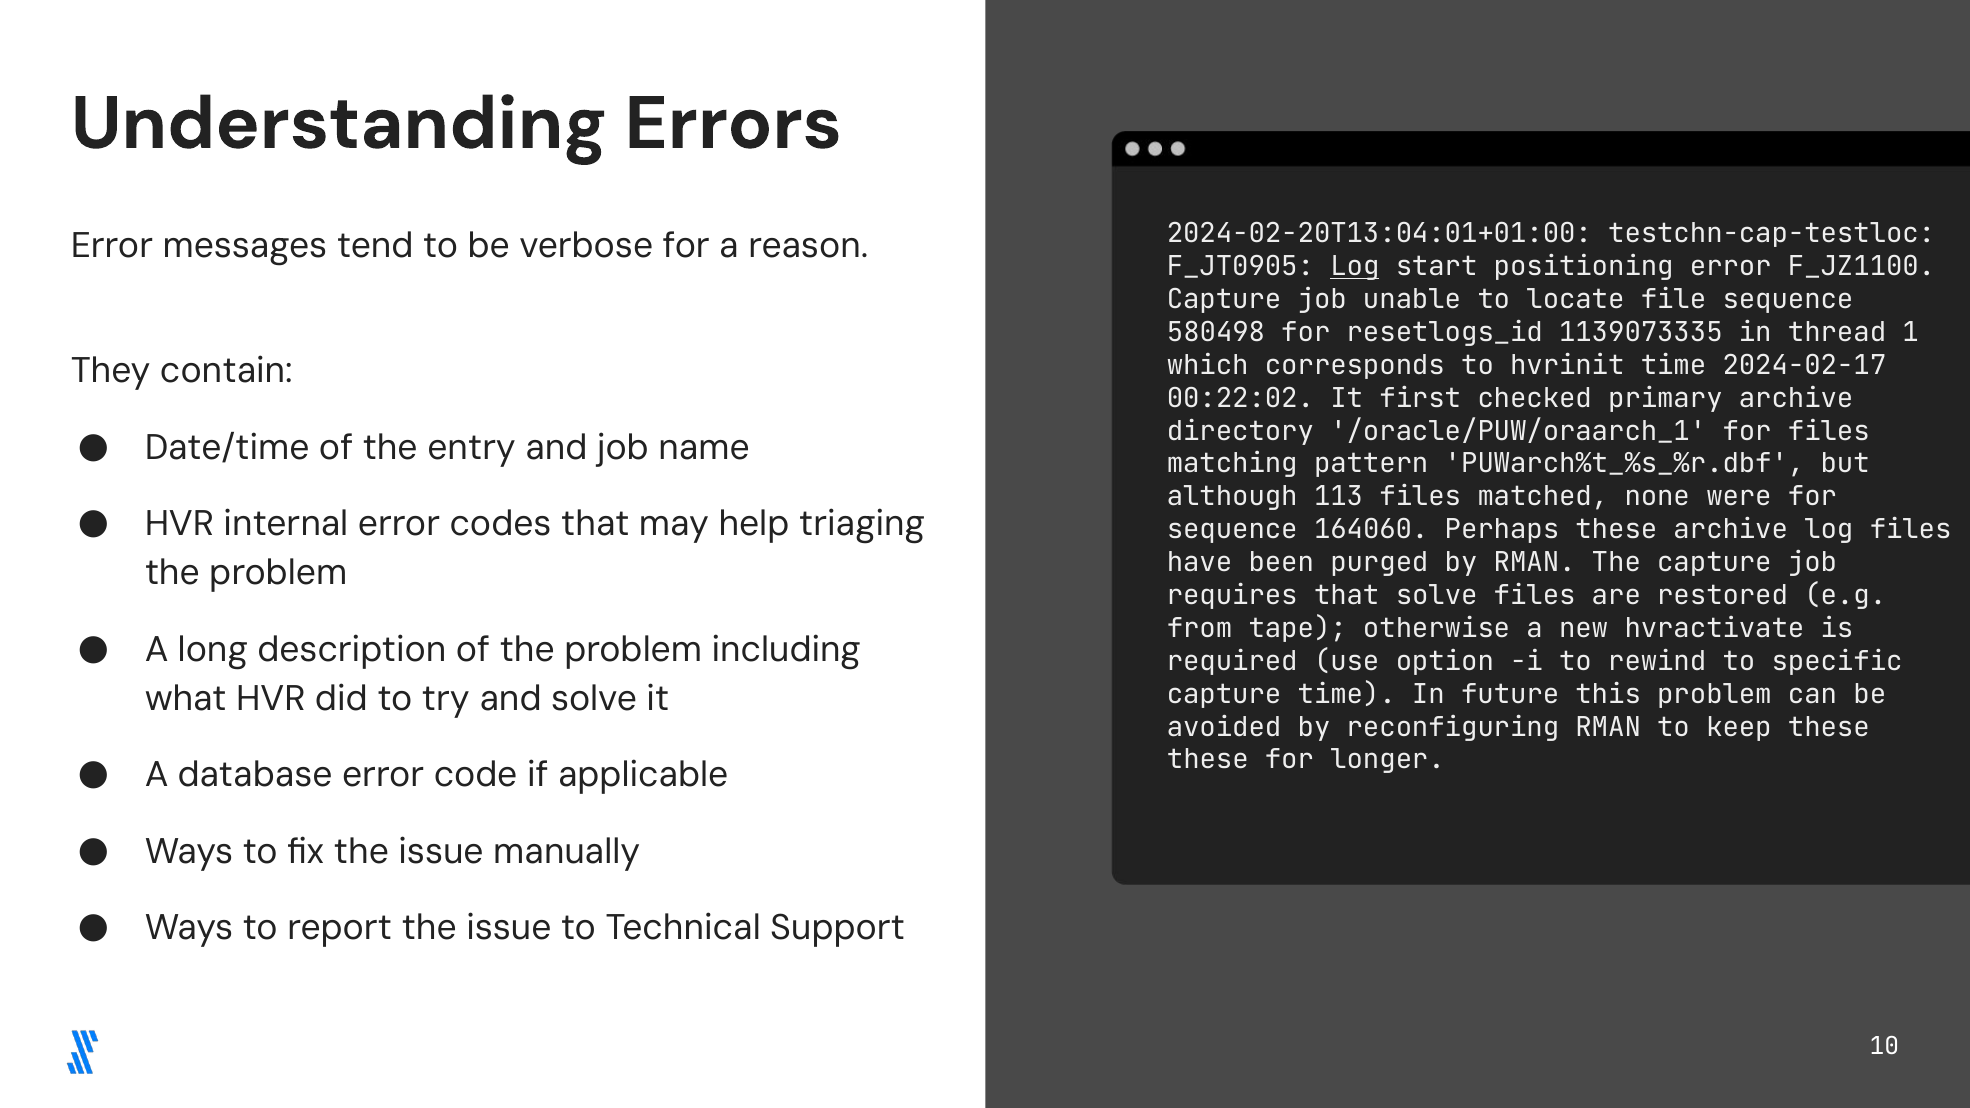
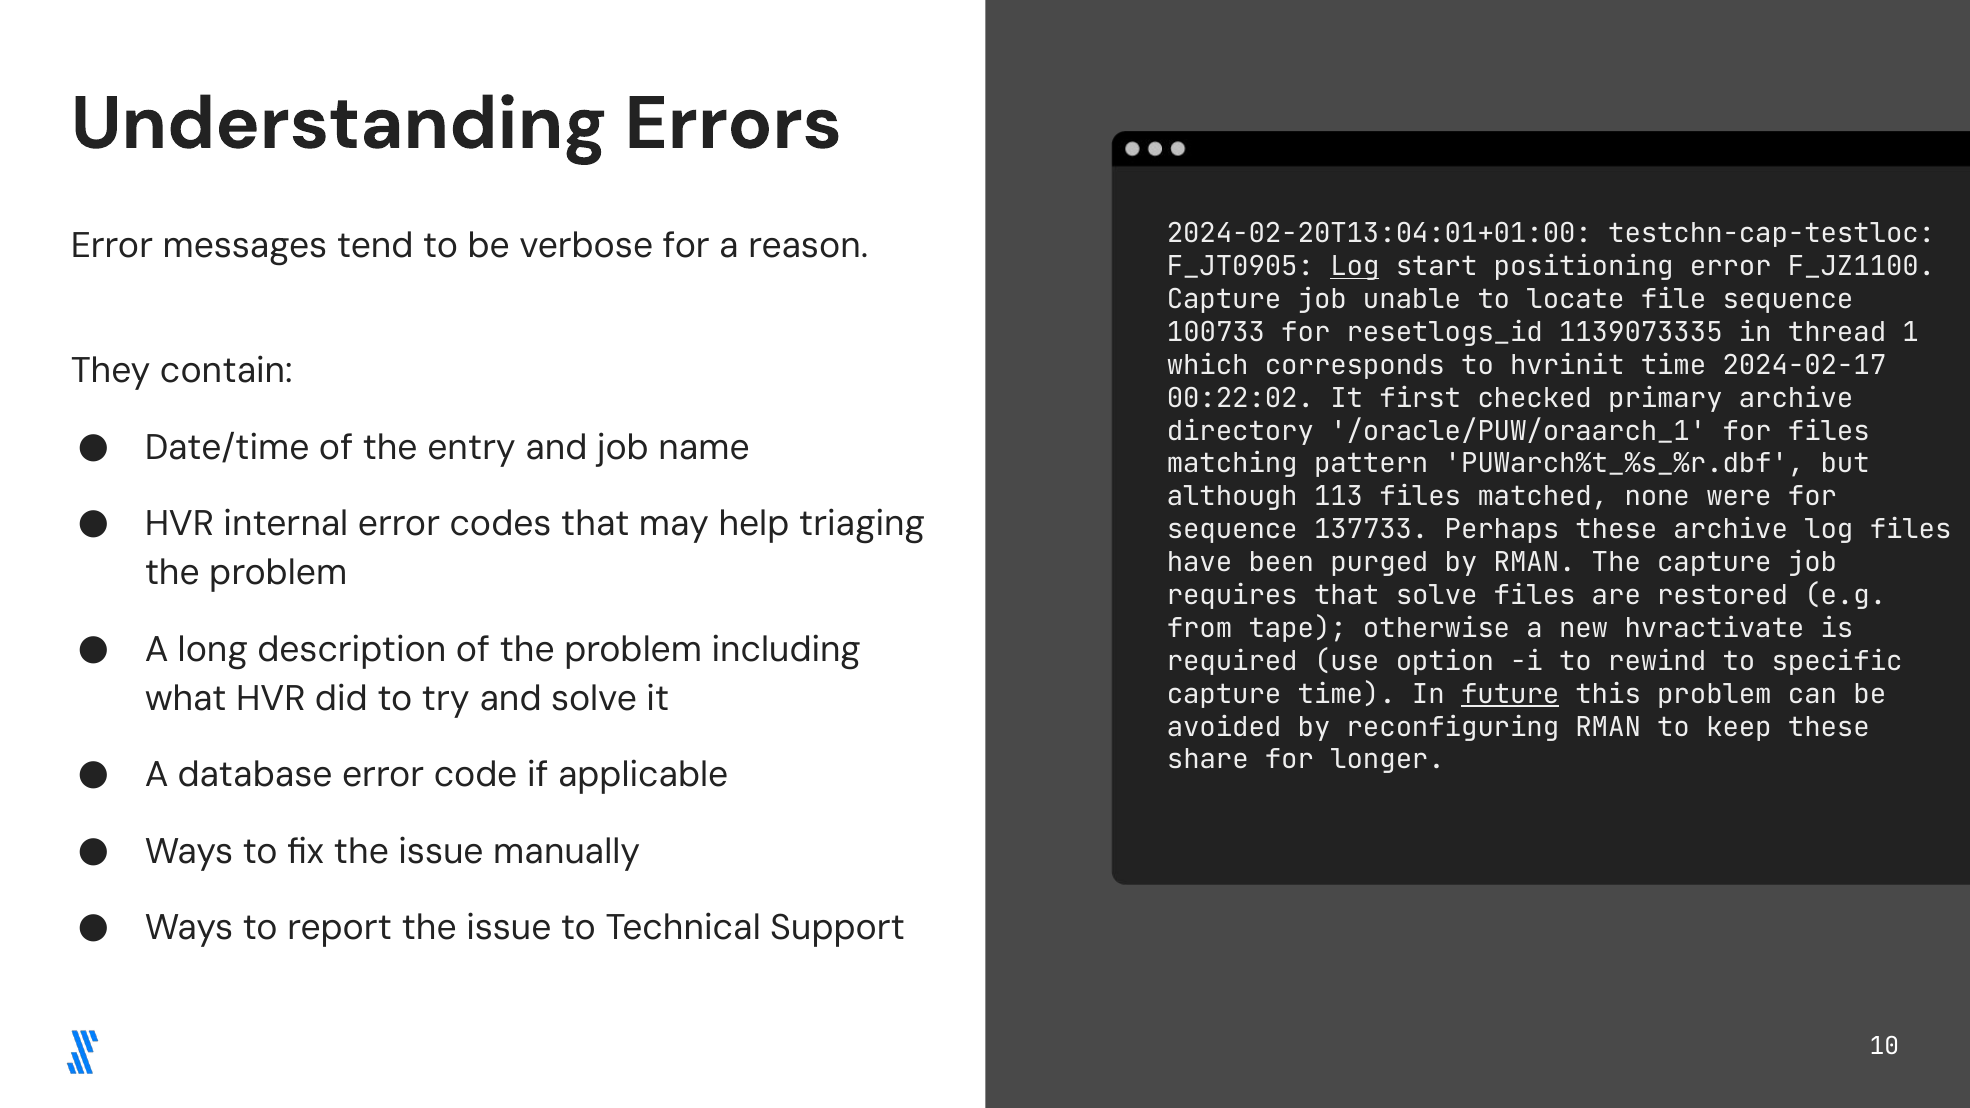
580498: 580498 -> 100733 (1216, 332)
164060: 164060 -> 137733 (1371, 530)
future underline: none -> present (1510, 694)
these: these -> share (1208, 760)
